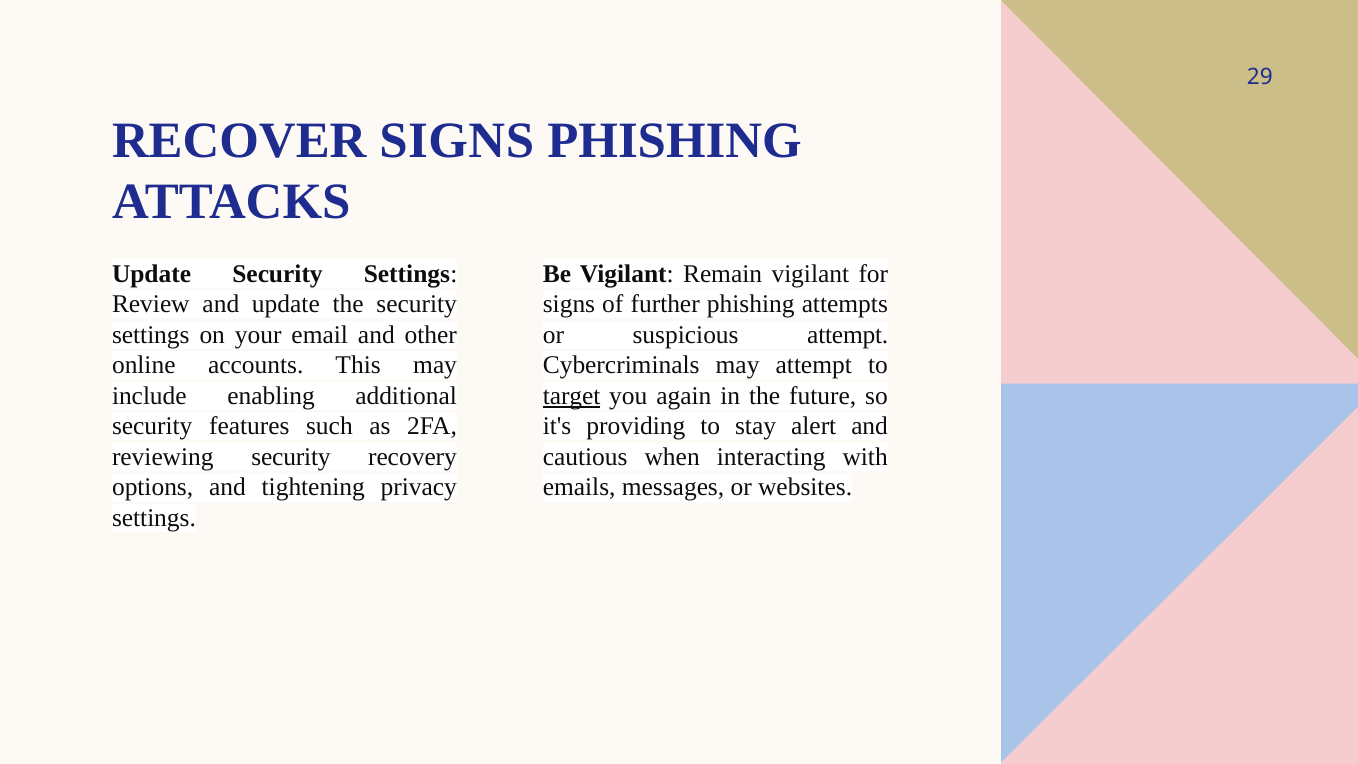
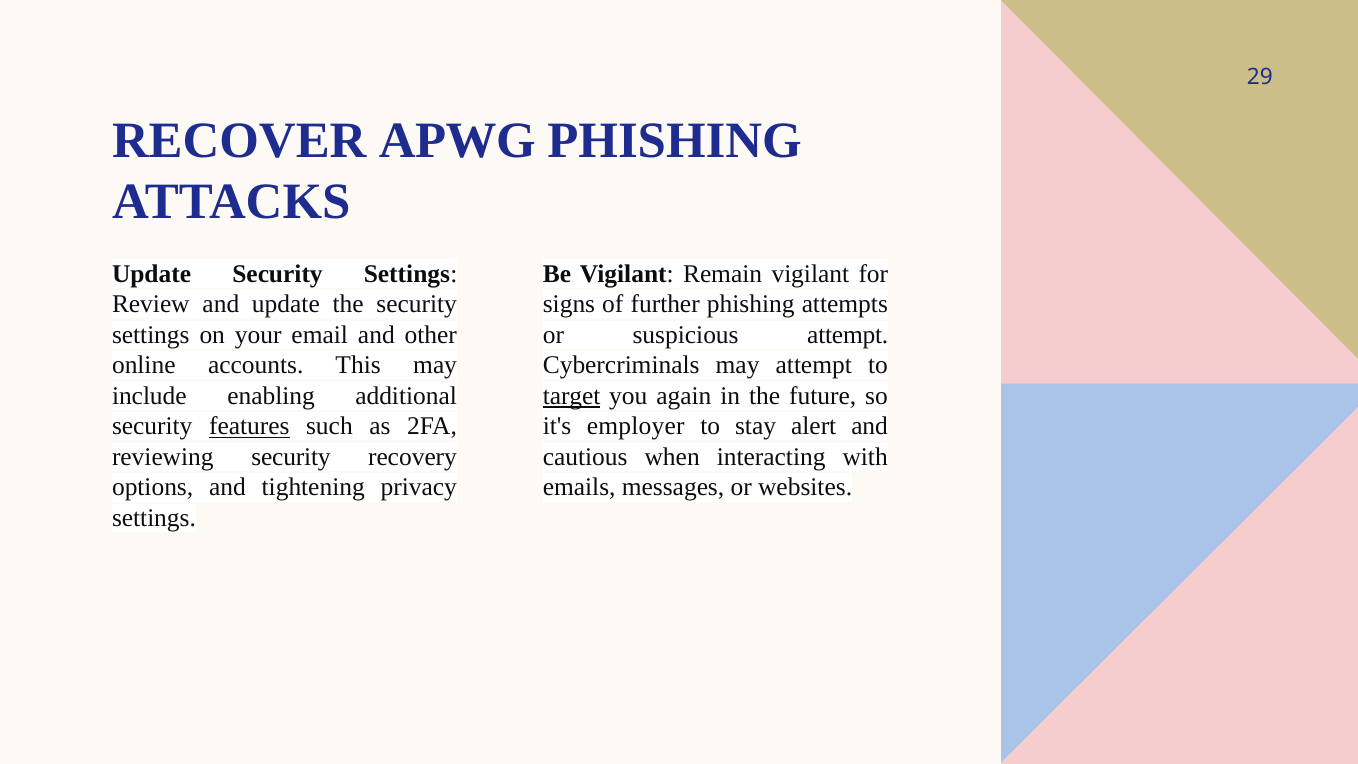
RECOVER SIGNS: SIGNS -> APWG (457, 141)
features underline: none -> present (249, 426)
providing: providing -> employer (636, 426)
